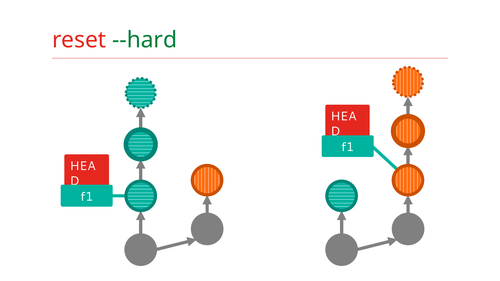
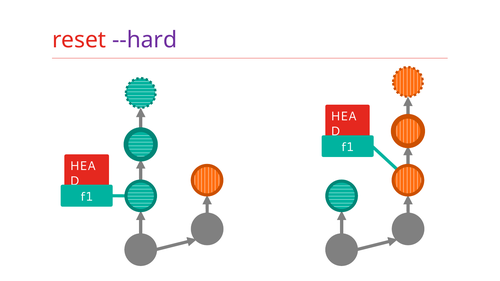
--hard colour: green -> purple (145, 40)
